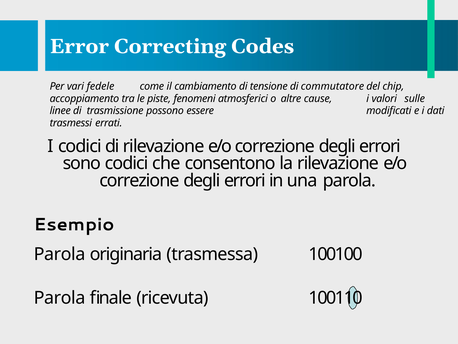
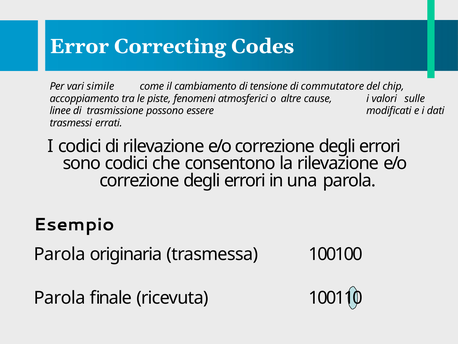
fedele: fedele -> simile (100, 86)
